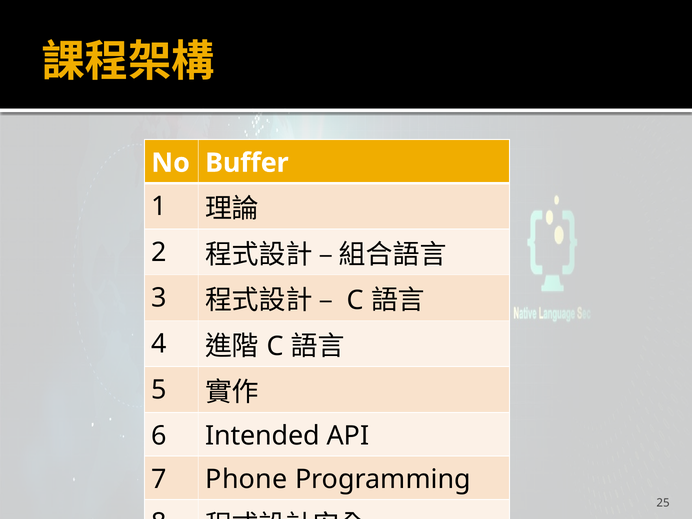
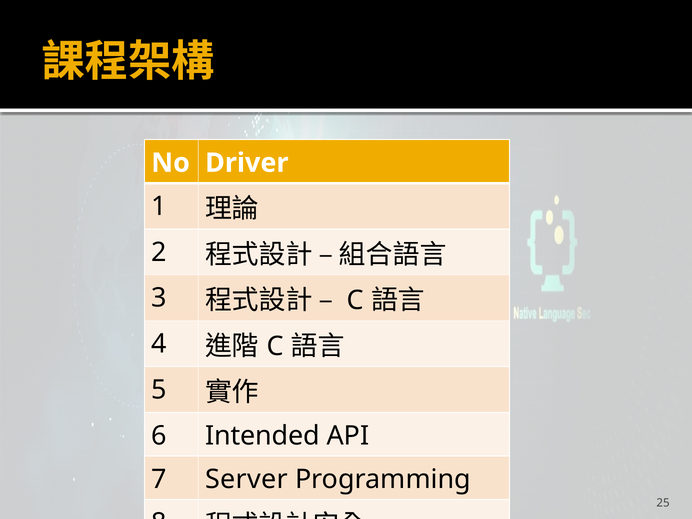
Buffer: Buffer -> Driver (247, 163)
Phone: Phone -> Server (247, 479)
